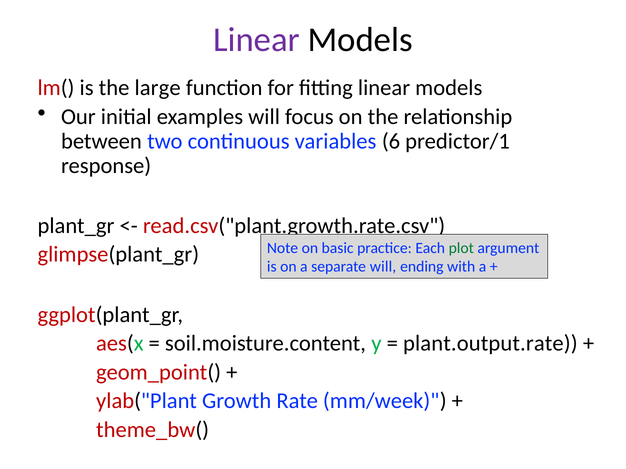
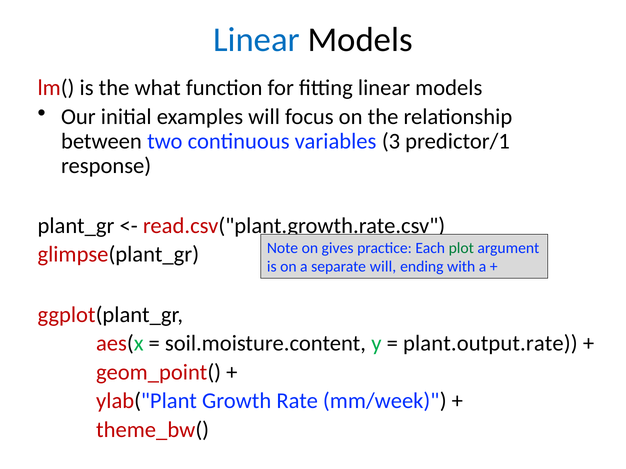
Linear colour: purple -> blue (256, 40)
large: large -> what (158, 88)
6: 6 -> 3 (391, 141)
basic: basic -> gives (338, 248)
